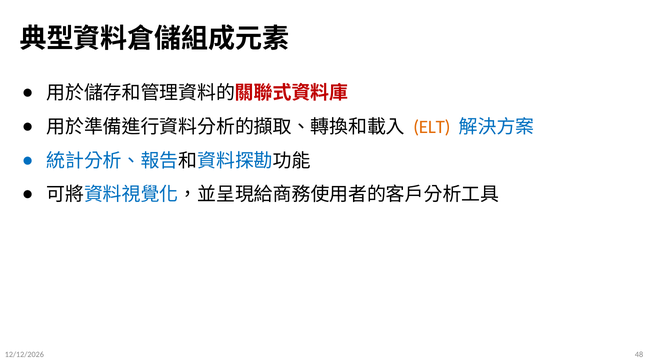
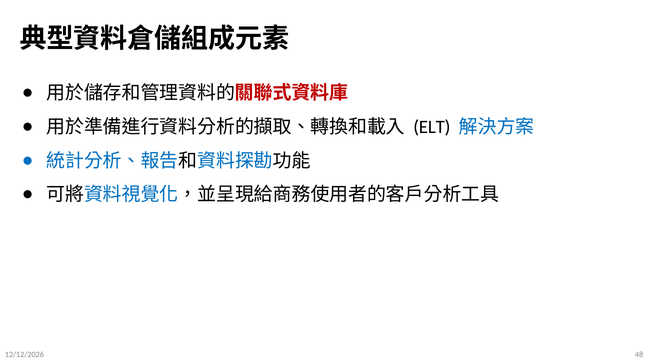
ELT colour: orange -> black (432, 127)
